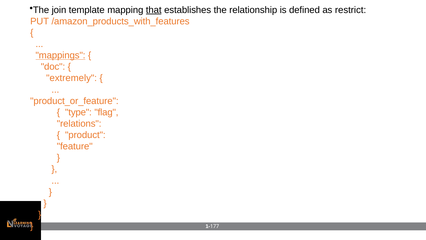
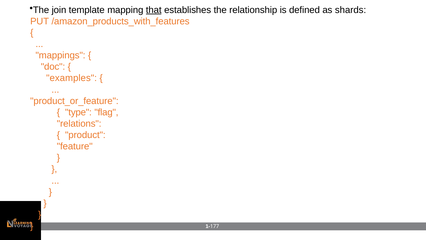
restrict: restrict -> shards (351, 10)
mappings underline: present -> none (60, 55)
extremely: extremely -> examples (72, 78)
